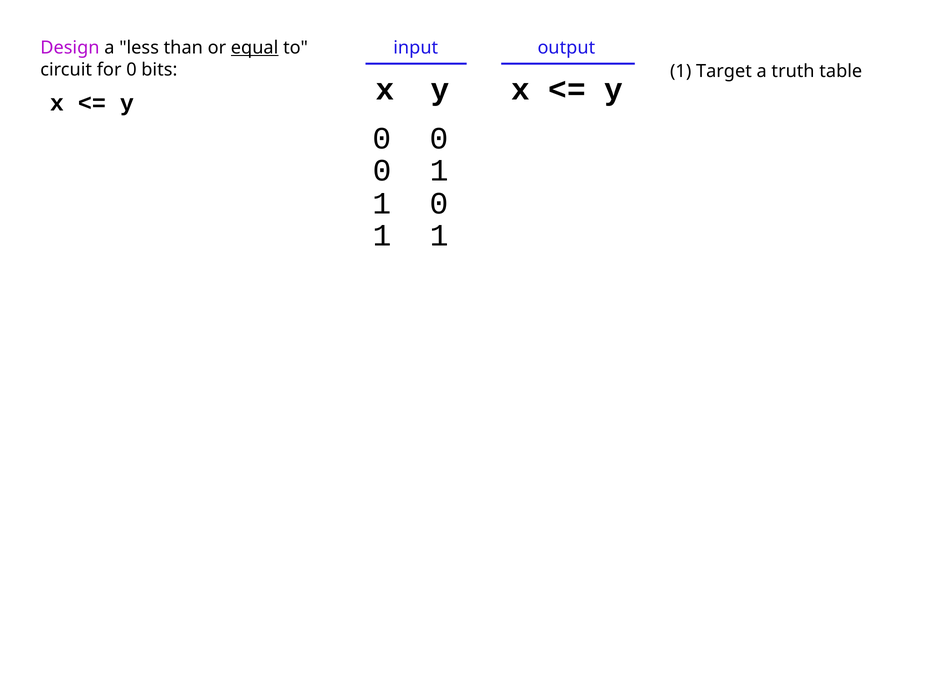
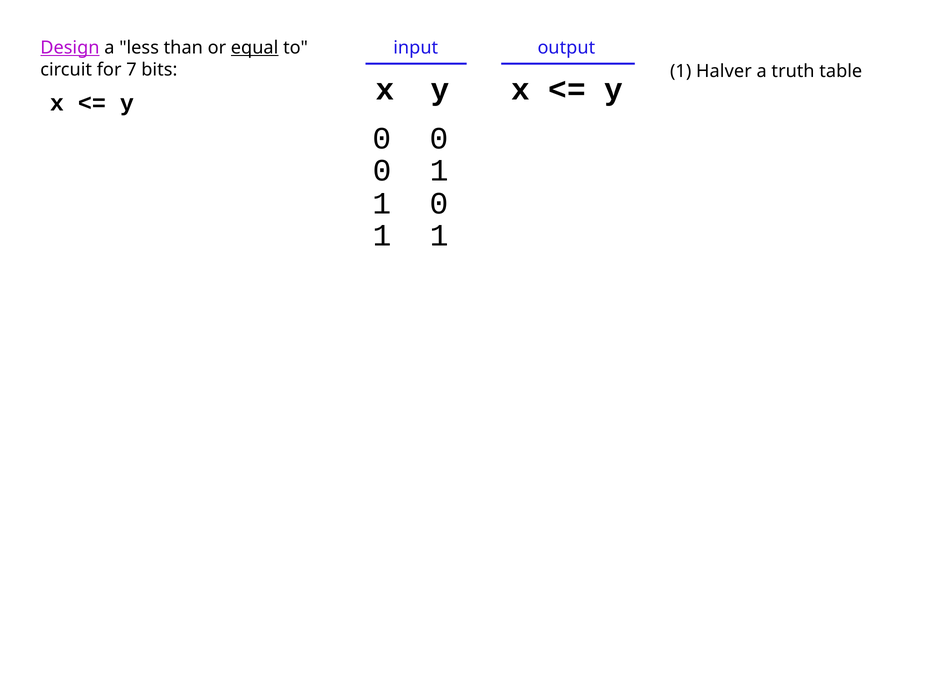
Design underline: none -> present (70, 48)
for 0: 0 -> 7 (131, 70)
Target: Target -> Halver (724, 71)
